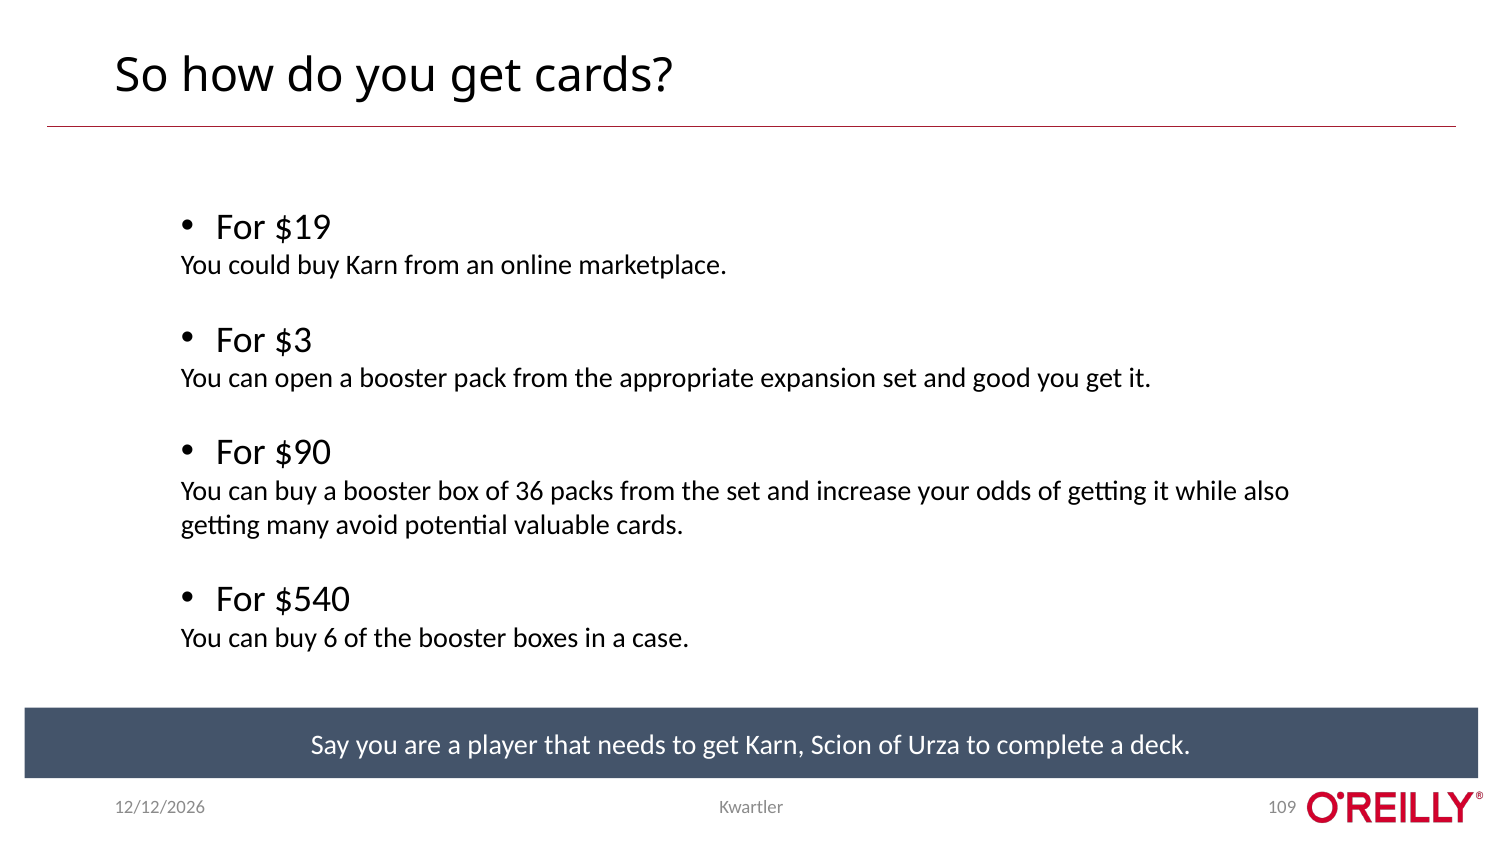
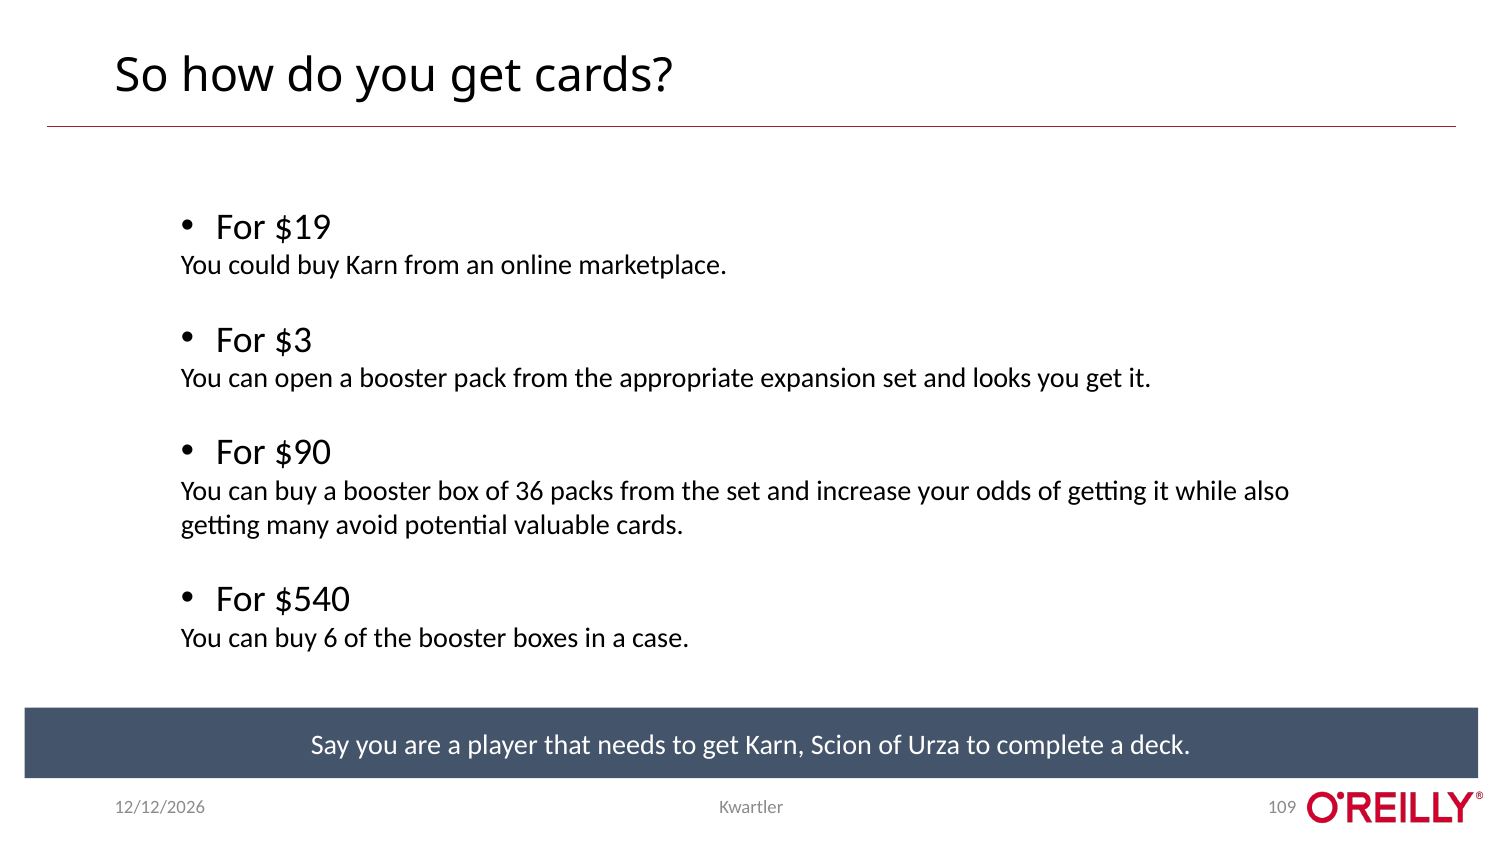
good: good -> looks (1002, 378)
